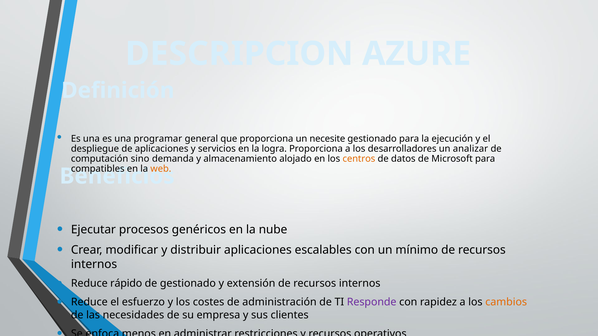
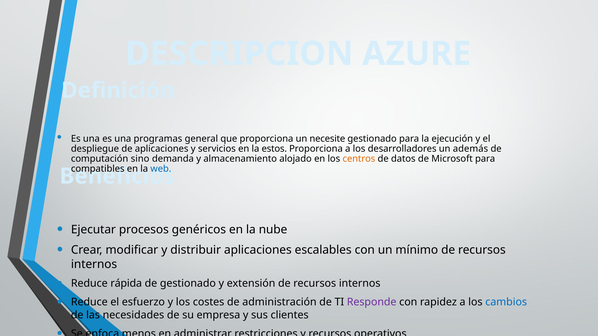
programar: programar -> programas (158, 139)
logra: logra -> estos (274, 149)
analizar: analizar -> además (470, 149)
web colour: orange -> blue (161, 169)
rápido: rápido -> rápida (126, 284)
cambios colour: orange -> blue (506, 302)
